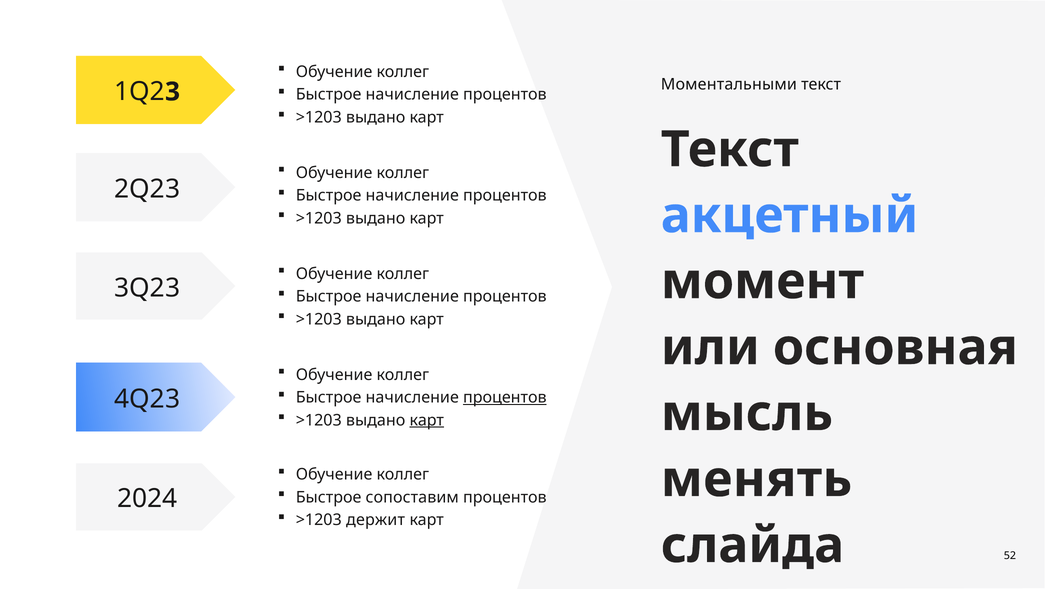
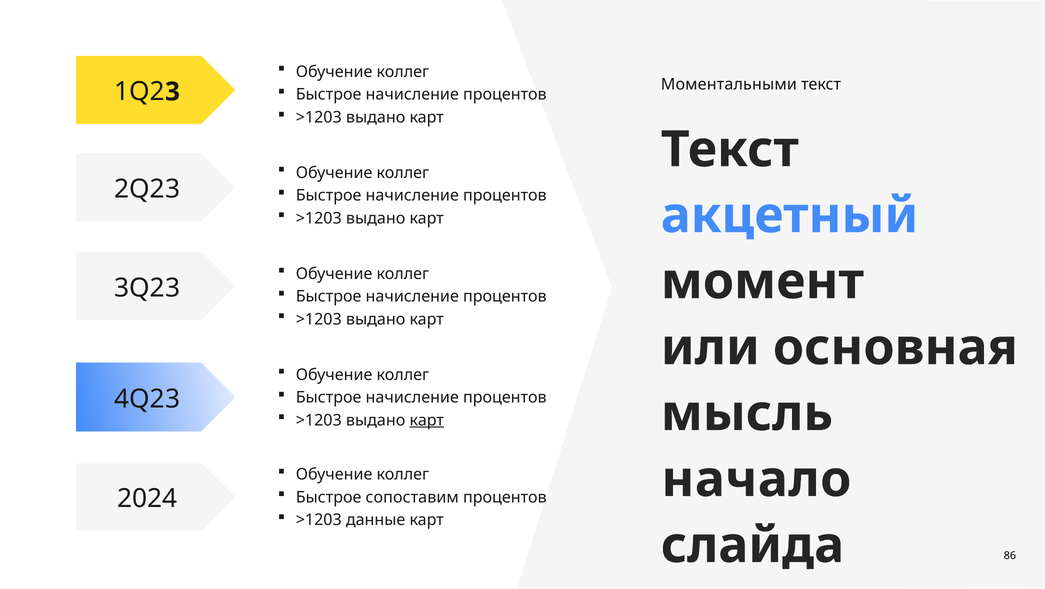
процентов underline: present -> none (505, 398)
менять: менять -> начало (756, 480)
держит: держит -> данные (376, 520)
52: 52 -> 86 (1010, 556)
